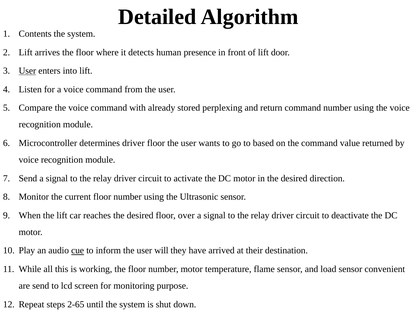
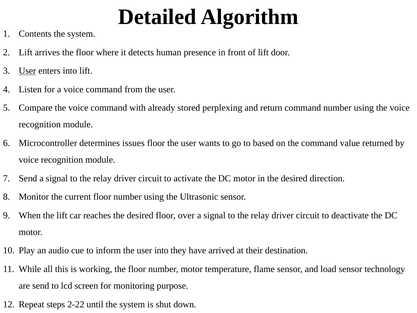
determines driver: driver -> issues (133, 143)
cue underline: present -> none (78, 250)
user will: will -> into (161, 250)
convenient: convenient -> technology (385, 269)
2-65: 2-65 -> 2-22 (76, 304)
